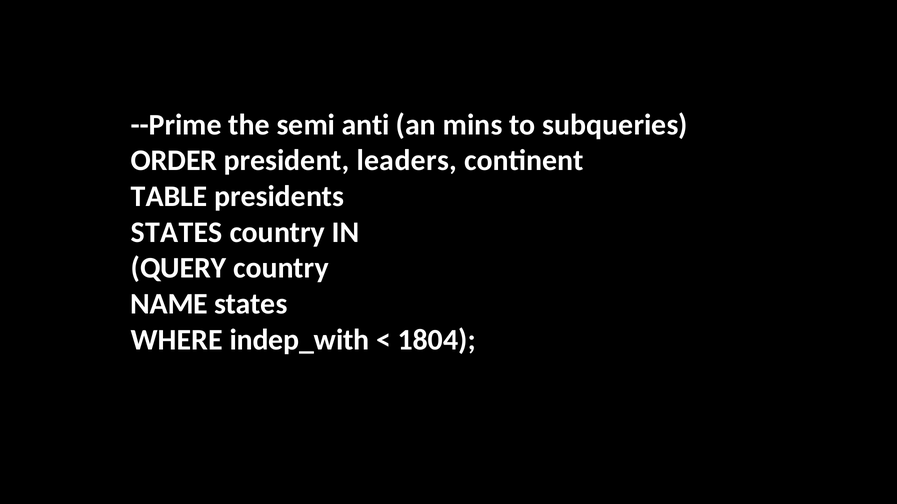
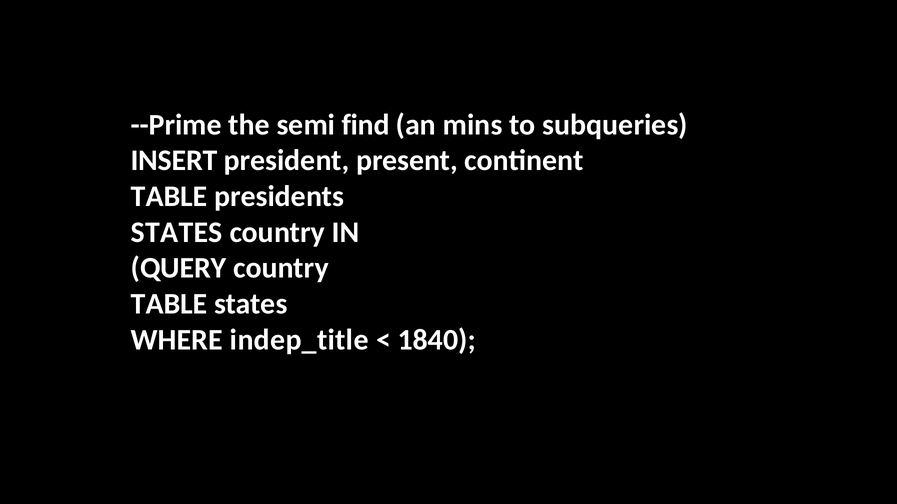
anti: anti -> find (366, 125)
ORDER: ORDER -> INSERT (174, 161)
leaders: leaders -> present (407, 161)
NAME: NAME -> TABLE (169, 304)
indep_with: indep_with -> indep_title (299, 340)
1804: 1804 -> 1840 (437, 340)
